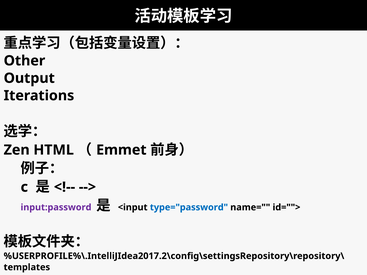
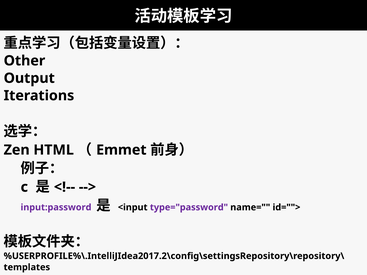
type="password colour: blue -> purple (189, 208)
